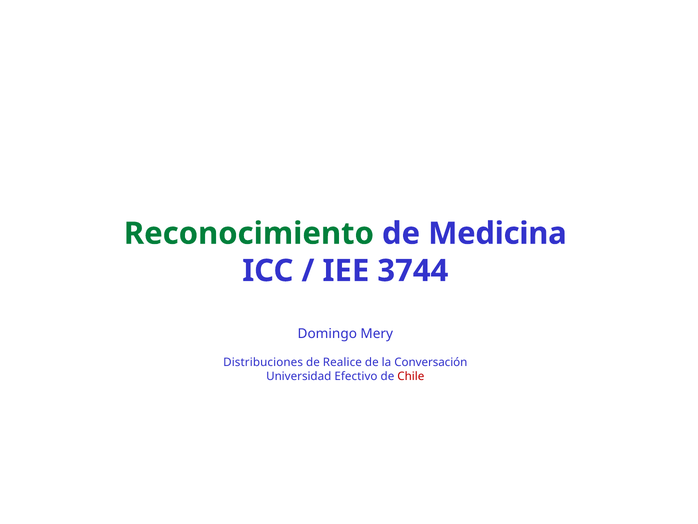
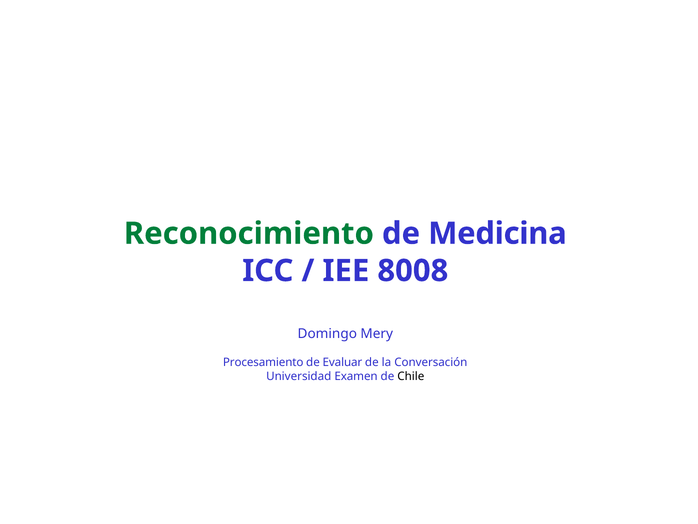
3744: 3744 -> 8008 (413, 271)
Distribuciones: Distribuciones -> Procesamiento (263, 362)
Realice: Realice -> Evaluar (342, 362)
Efectivo: Efectivo -> Examen (356, 376)
Chile colour: red -> black (411, 376)
